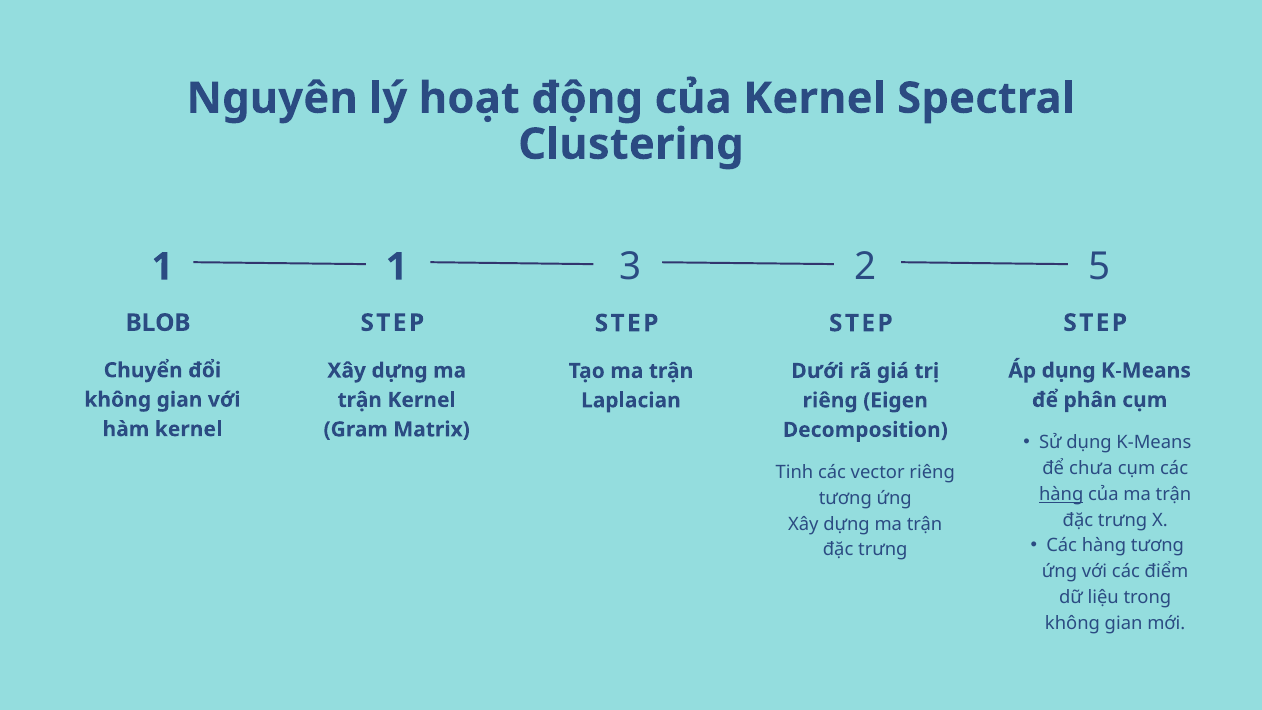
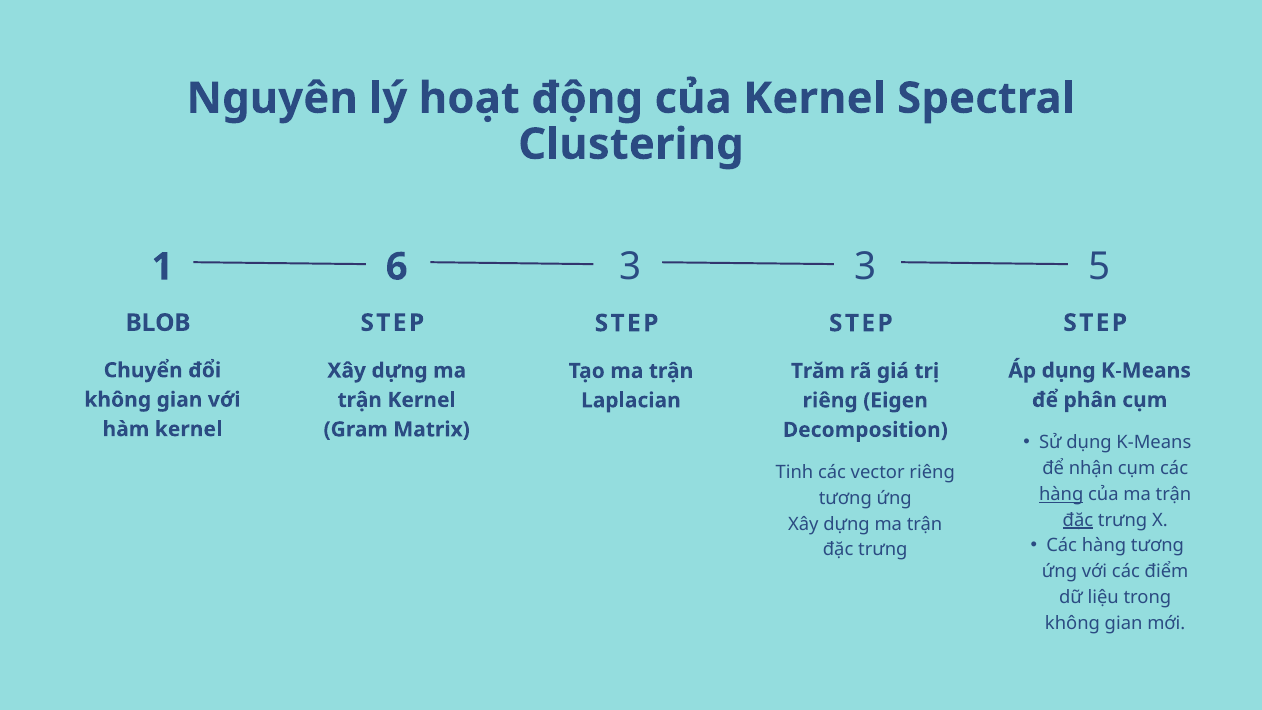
3 2: 2 -> 3 (865, 267)
1 1: 1 -> 6 (397, 267)
Dưới: Dưới -> Trăm (818, 371)
chưa: chưa -> nhận (1091, 469)
đặc underline: none -> present (1078, 520)
